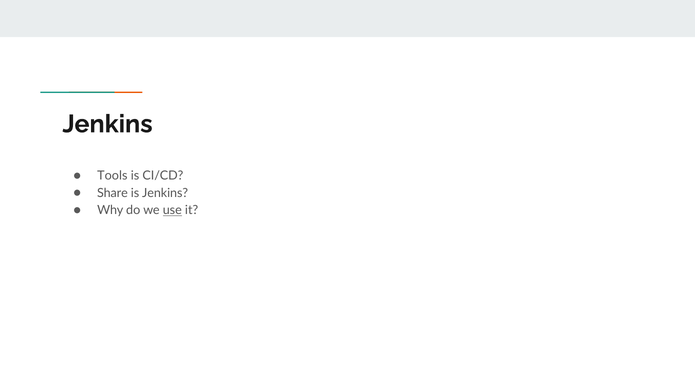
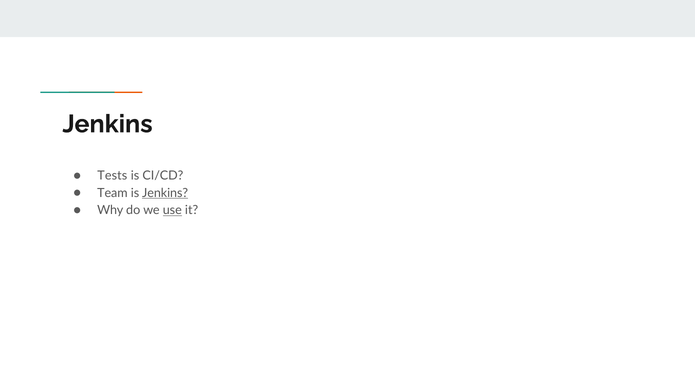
Tools: Tools -> Tests (112, 176)
Share: Share -> Team (112, 193)
Jenkins underline: none -> present (165, 193)
